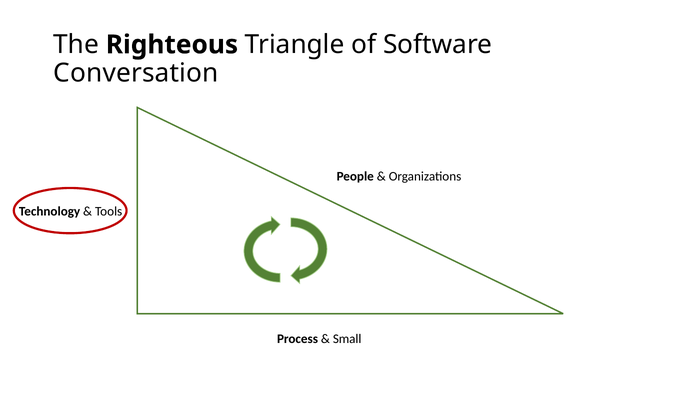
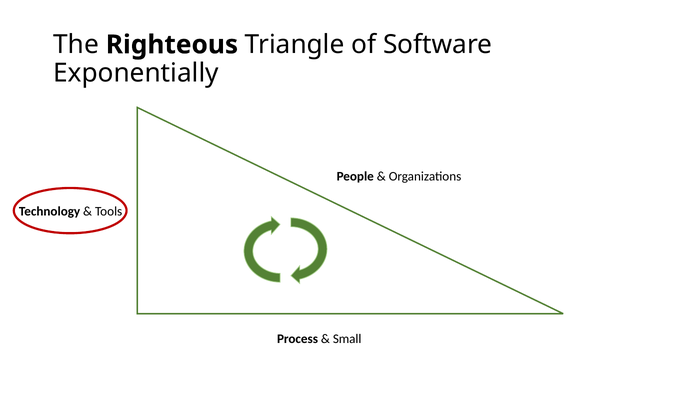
Conversation: Conversation -> Exponentially (136, 73)
